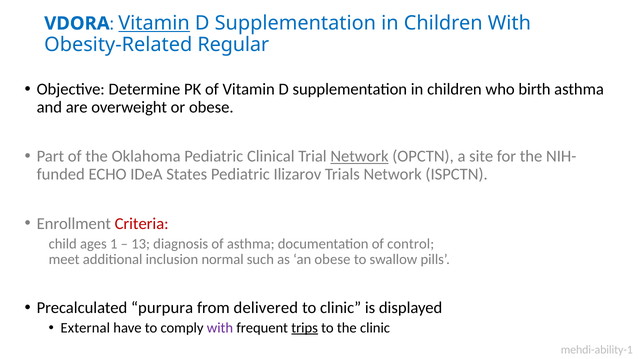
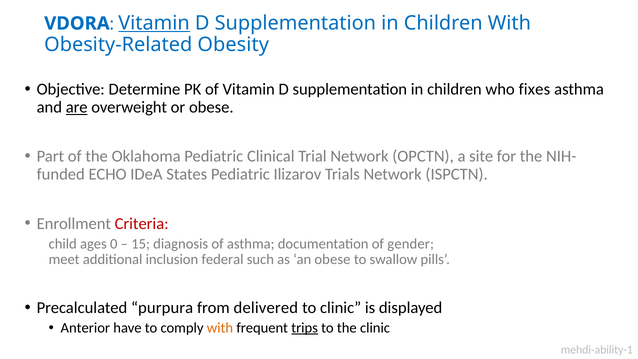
Regular: Regular -> Obesity (233, 45)
birth: birth -> fixes (534, 89)
are underline: none -> present (77, 107)
Network underline: present -> none (360, 156)
1: 1 -> 0 (114, 244)
13: 13 -> 15 (141, 244)
control: control -> gender (411, 244)
normal: normal -> federal (223, 259)
External: External -> Anterior (85, 328)
with colour: purple -> orange (220, 328)
